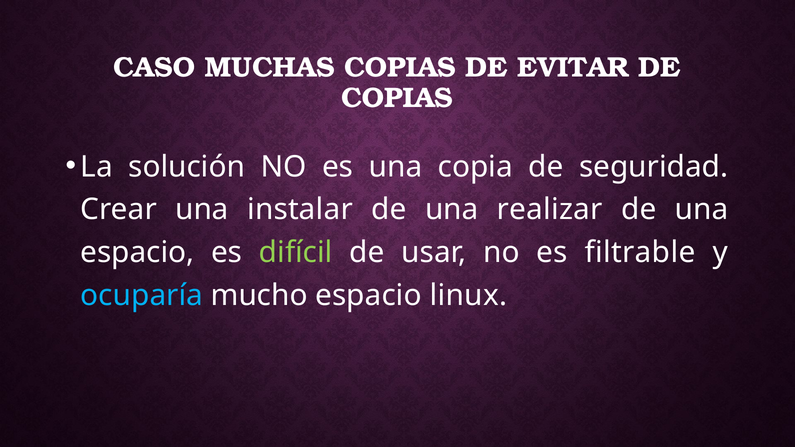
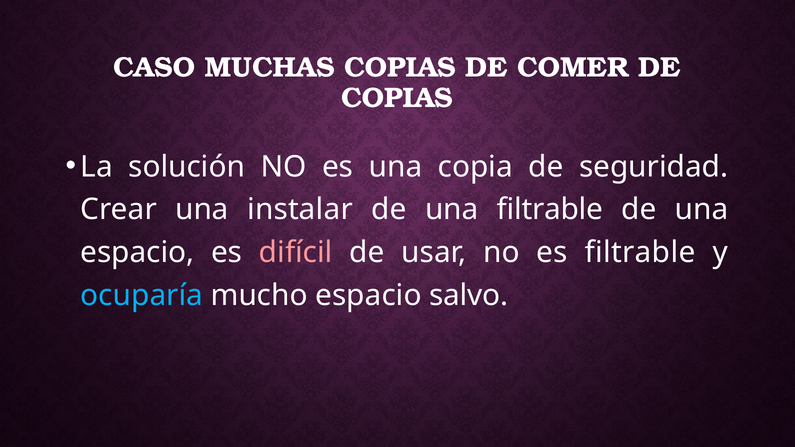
EVITAR: EVITAR -> COMER (573, 68)
una realizar: realizar -> filtrable (550, 210)
difícil colour: light green -> pink (296, 253)
linux: linux -> salvo (469, 295)
